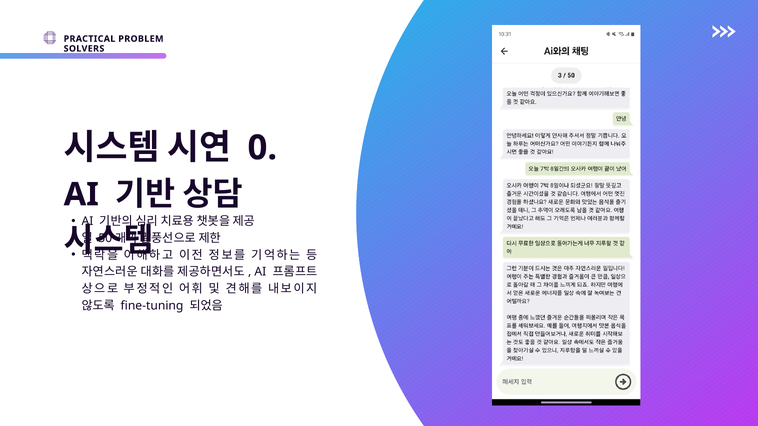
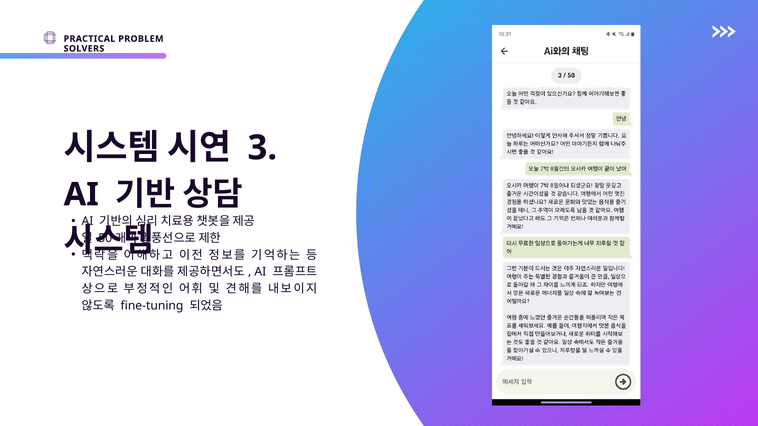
0: 0 -> 3 (262, 148)
